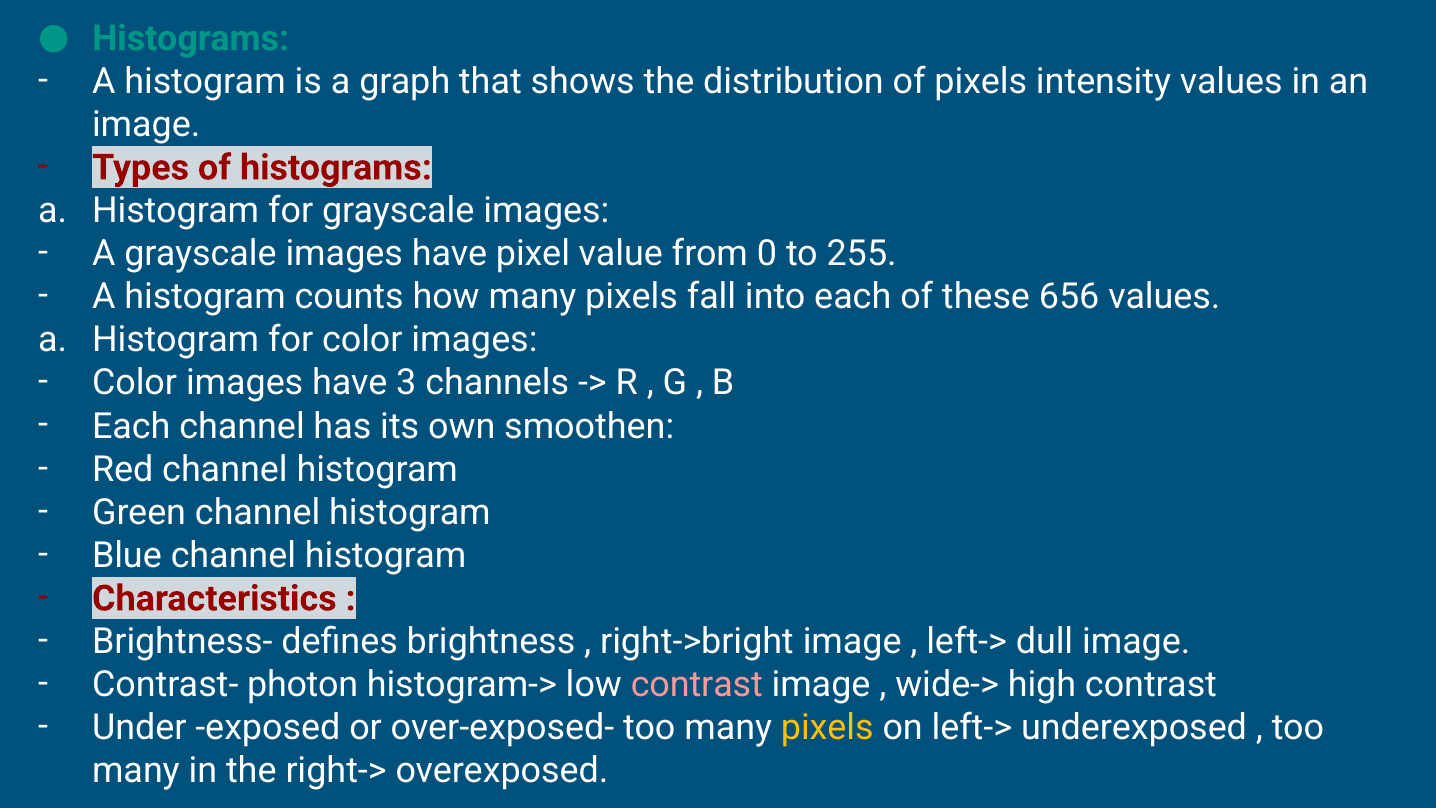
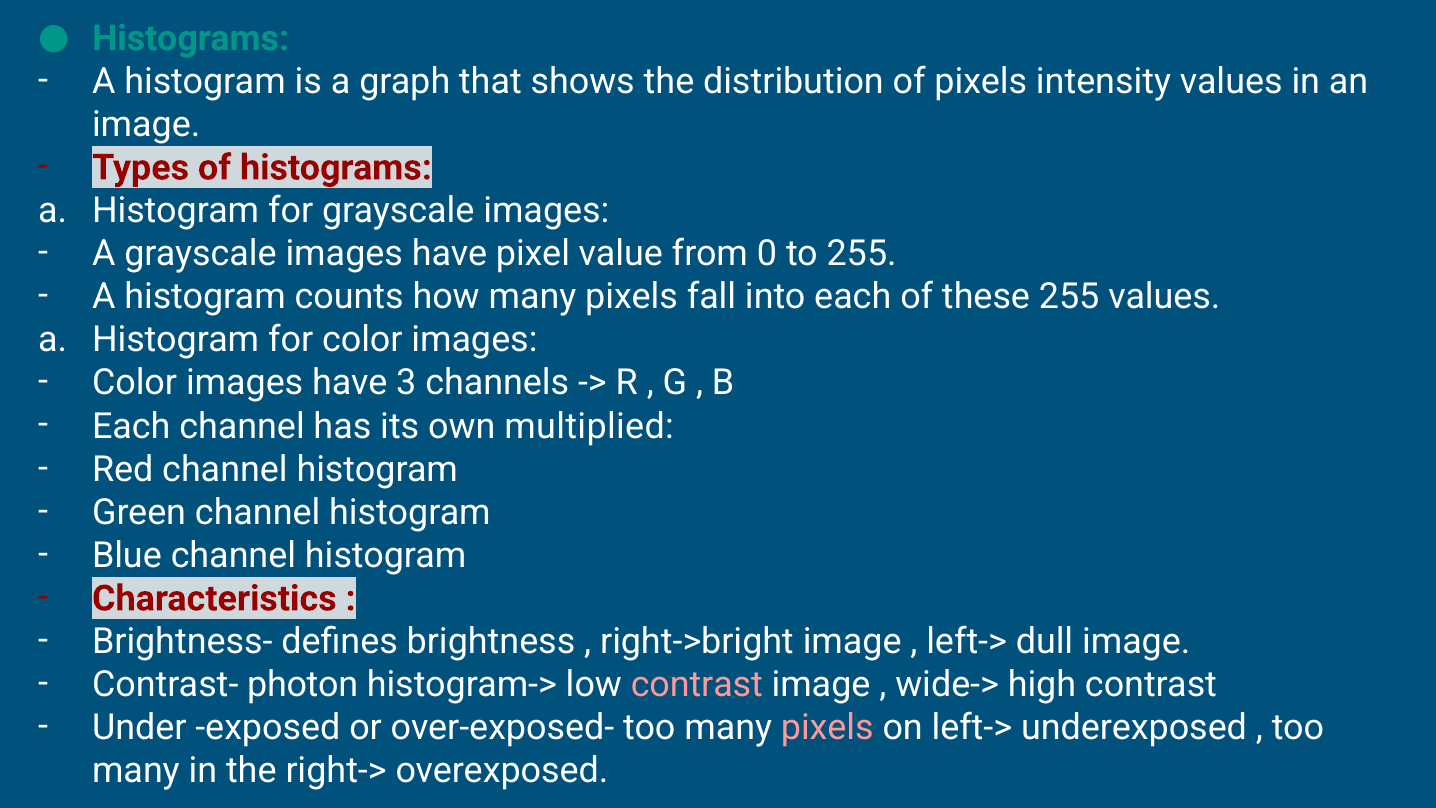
these 656: 656 -> 255 (1069, 297)
smoothen: smoothen -> multiplied (589, 426)
pixels colour: yellow -> pink (827, 728)
